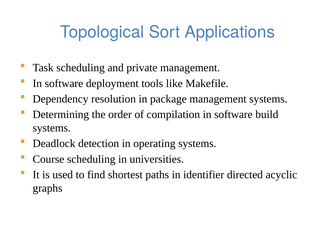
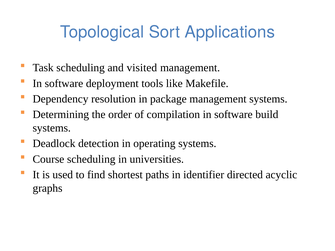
private: private -> visited (142, 68)
